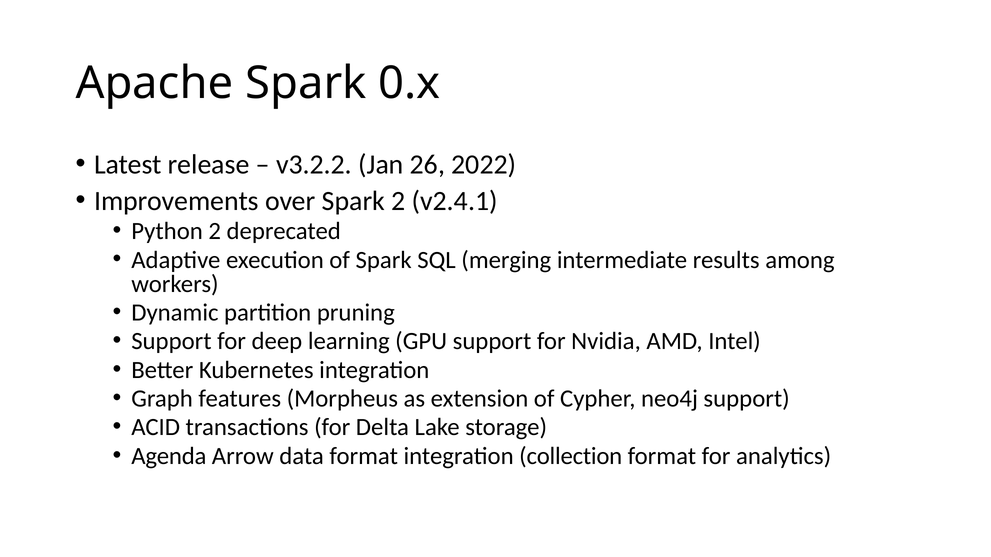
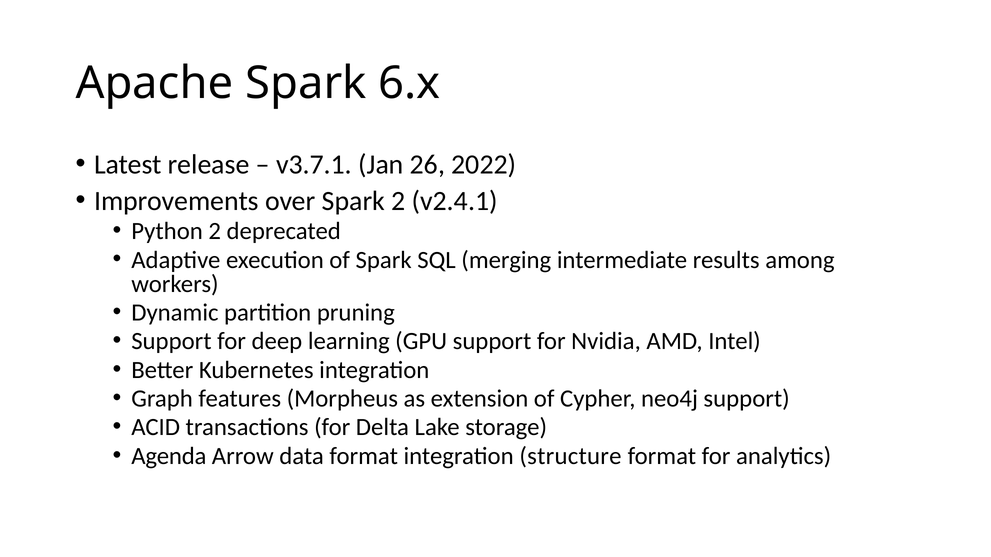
0.x: 0.x -> 6.x (409, 83)
v3.2.2: v3.2.2 -> v3.7.1 (314, 165)
collection: collection -> structure (571, 456)
